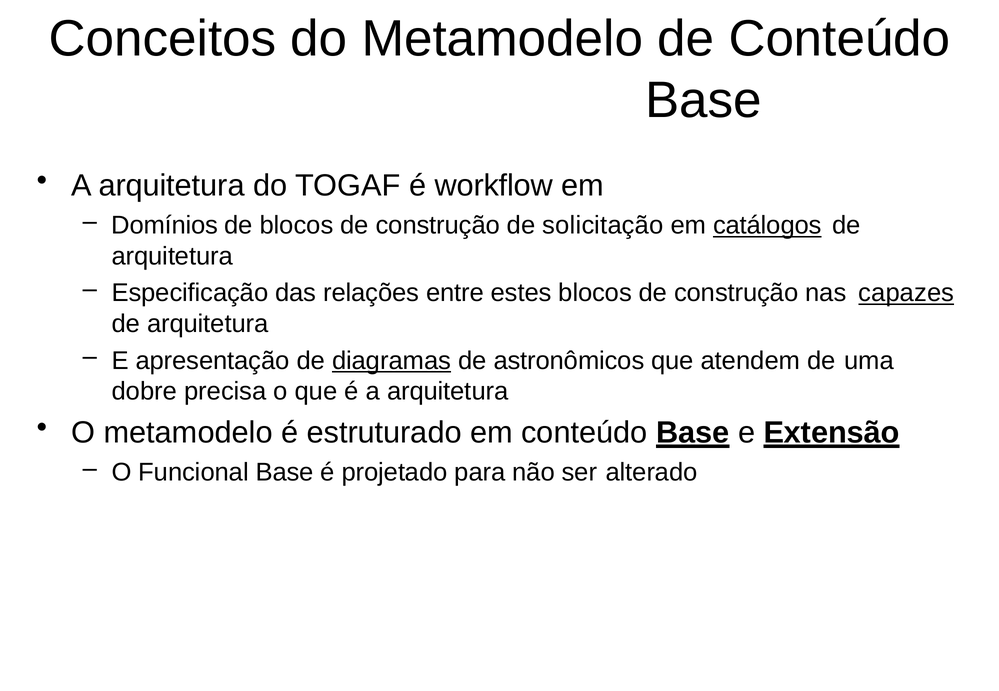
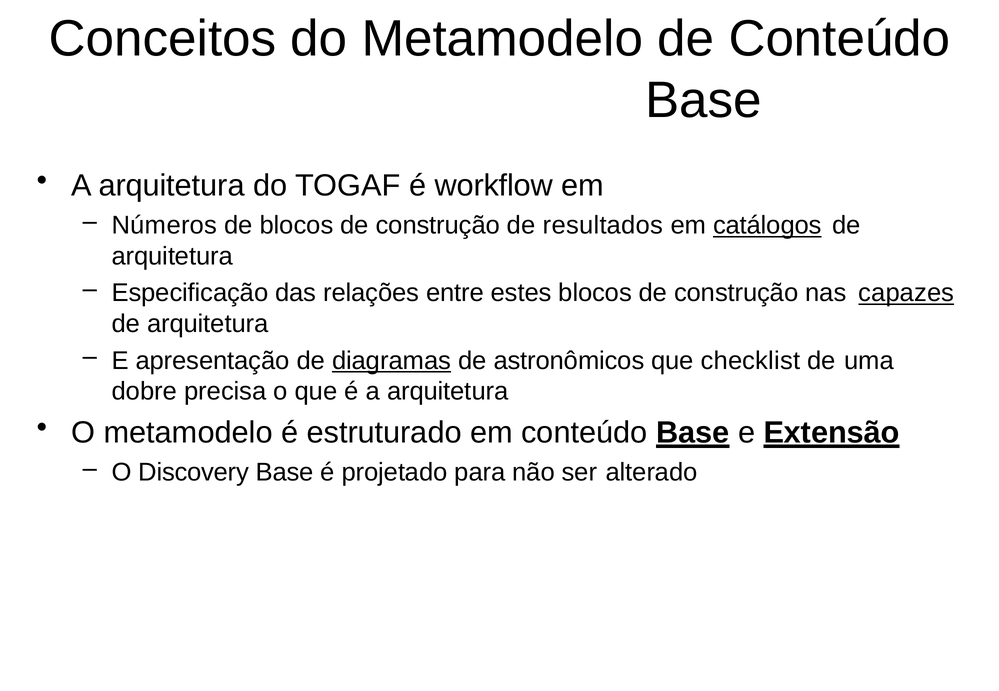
Domínios: Domínios -> Números (164, 226)
solicitação: solicitação -> resultados (603, 226)
atendem: atendem -> checklist (750, 361)
Funcional: Funcional -> Discovery (194, 473)
